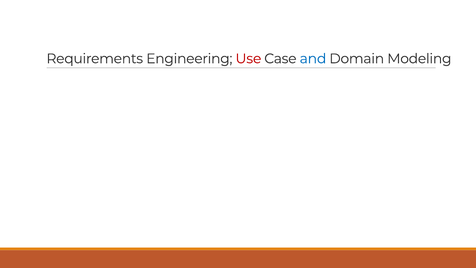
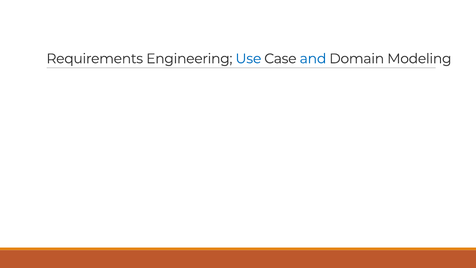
Use colour: red -> blue (248, 59)
